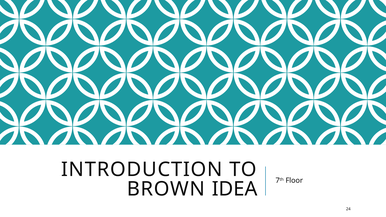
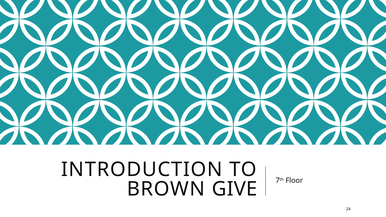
IDEA: IDEA -> GIVE (235, 189)
